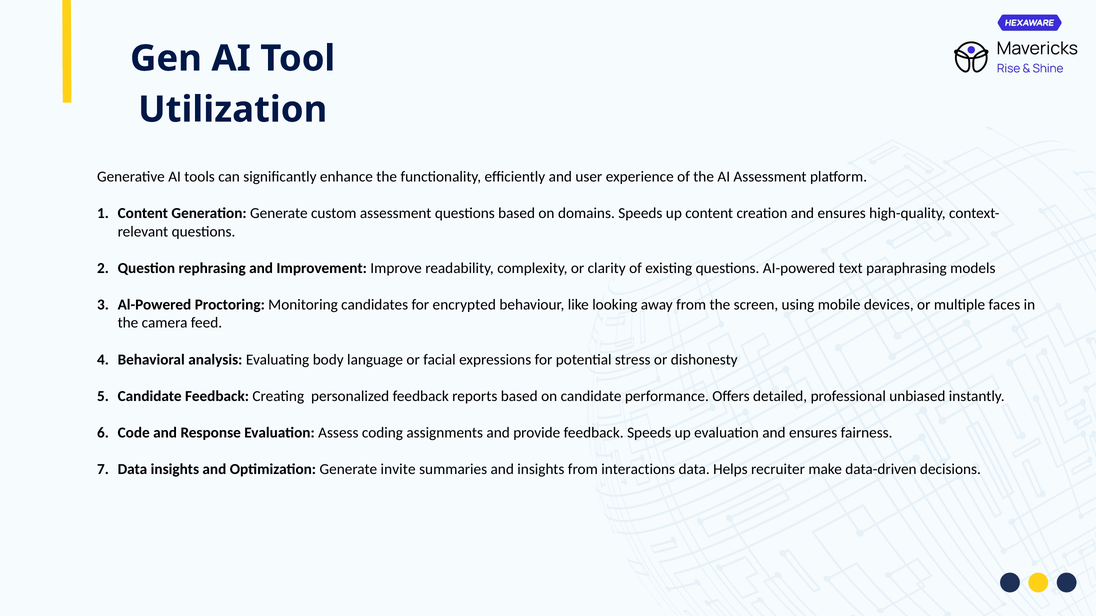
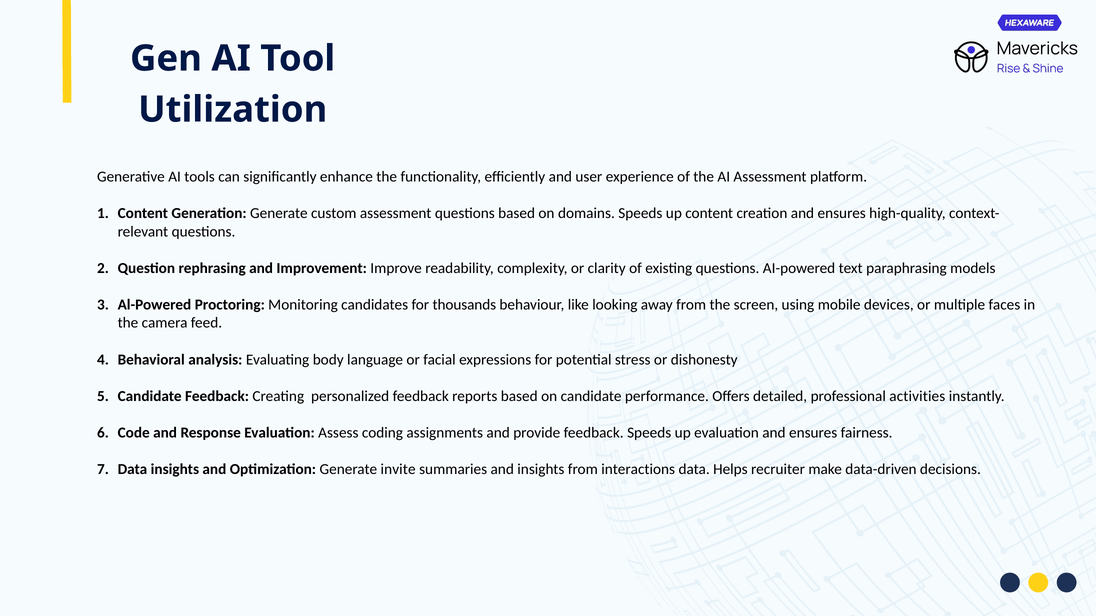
encrypted: encrypted -> thousands (464, 305)
unbiased: unbiased -> activities (917, 396)
